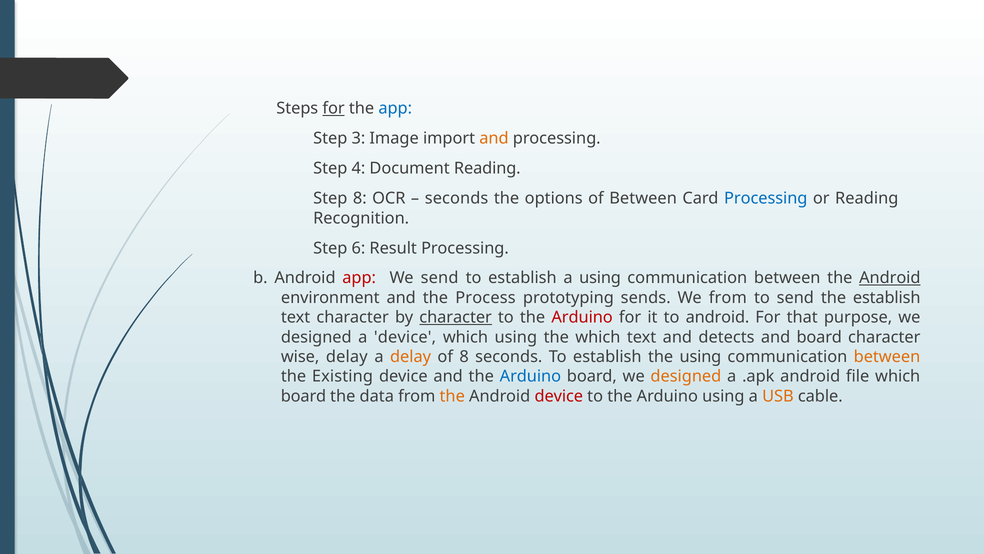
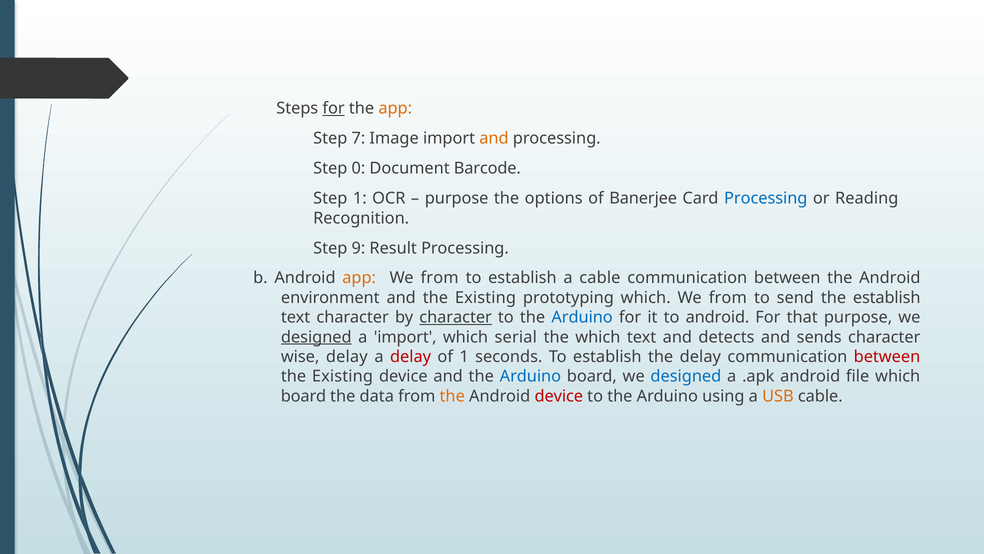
app colour: blue -> orange (395, 108)
3: 3 -> 7 (358, 138)
4: 4 -> 0 (358, 168)
Document Reading: Reading -> Barcode (487, 168)
Step 8: 8 -> 1 (360, 198)
seconds: seconds -> purpose (457, 198)
of Between: Between -> Banerjee (643, 198)
6: 6 -> 9 (358, 248)
app colour: red -> orange (359, 278)
send: send -> from (440, 278)
a using: using -> cable (600, 278)
Android underline: present -> none (890, 278)
and the Process: Process -> Existing (485, 297)
prototyping sends: sends -> which (646, 297)
Arduino colour: red -> blue (582, 317)
designed underline: none -> present (316, 337)
a device: device -> import (405, 337)
which using: using -> serial (516, 337)
and board: board -> sends (819, 337)
delay colour: orange -> red (411, 356)
of 8: 8 -> 1 (464, 356)
the using: using -> delay (700, 356)
between colour: orange -> red (887, 356)
designed colour: orange -> blue (686, 376)
